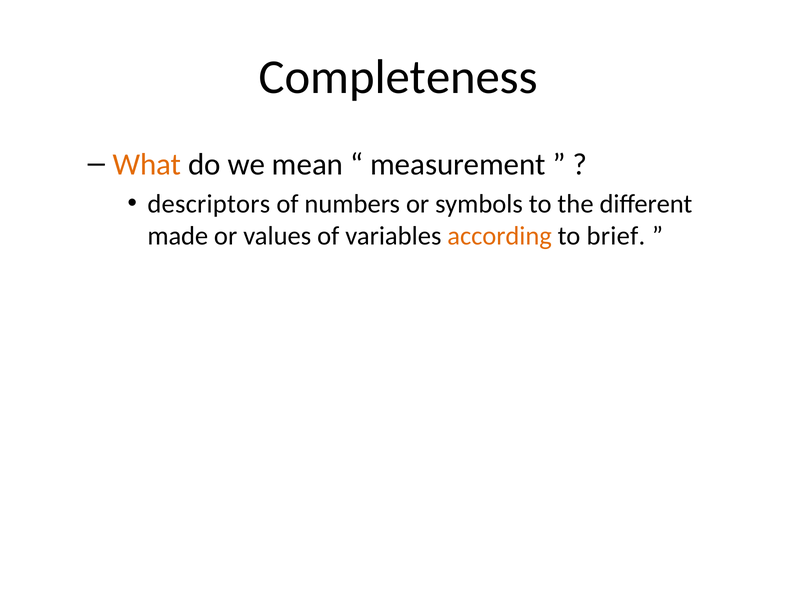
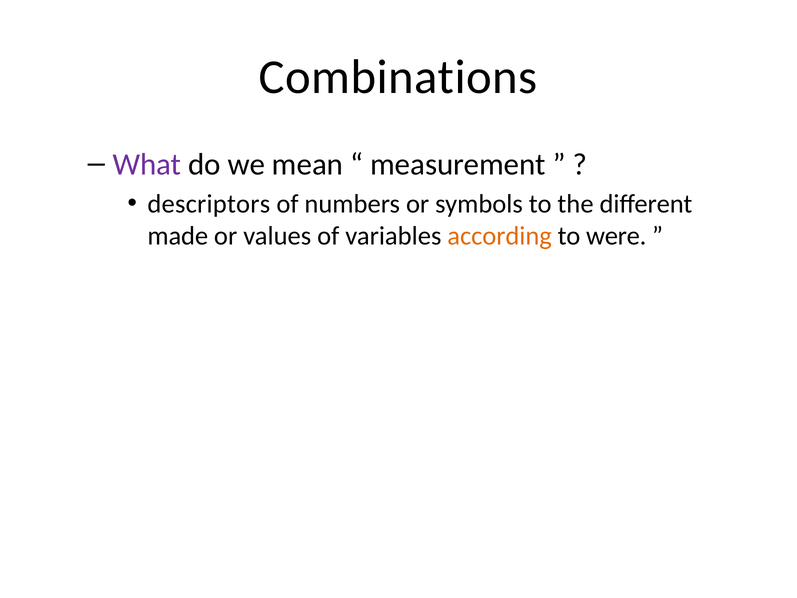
Completeness: Completeness -> Combinations (398, 77)
What colour: orange -> purple (147, 164)
brief: brief -> were (616, 236)
